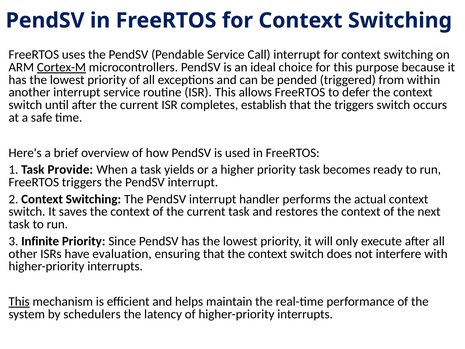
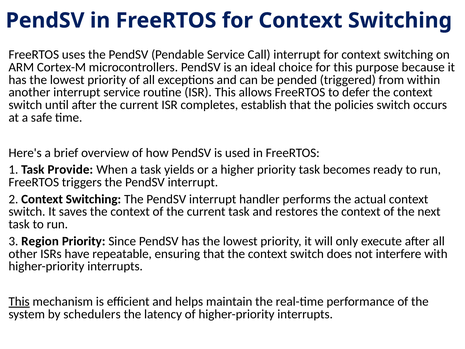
Cortex-M underline: present -> none (61, 67)
the triggers: triggers -> policies (354, 105)
Infinite: Infinite -> Region (40, 241)
evaluation: evaluation -> repeatable (122, 254)
